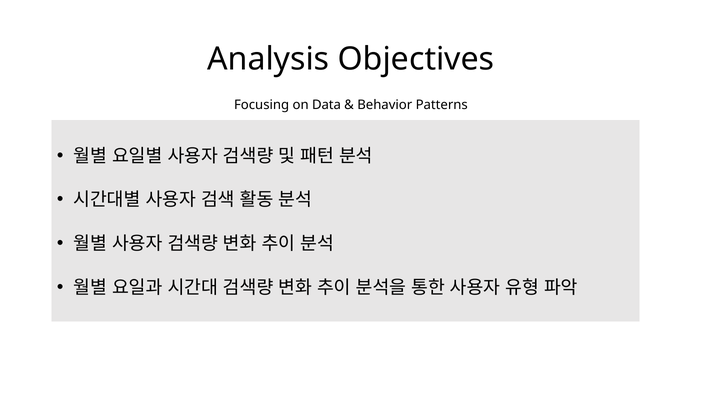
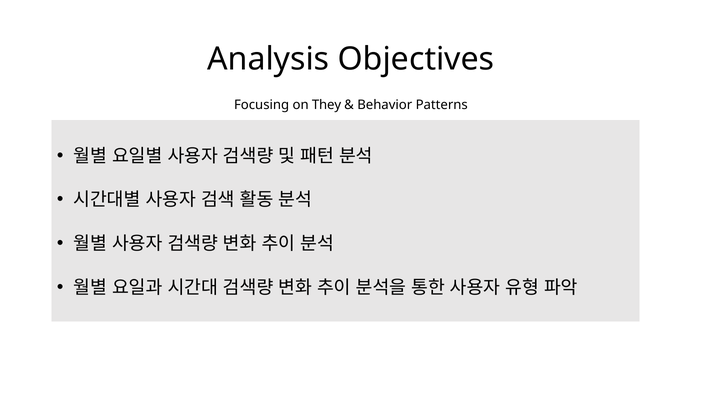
Data: Data -> They (327, 105)
